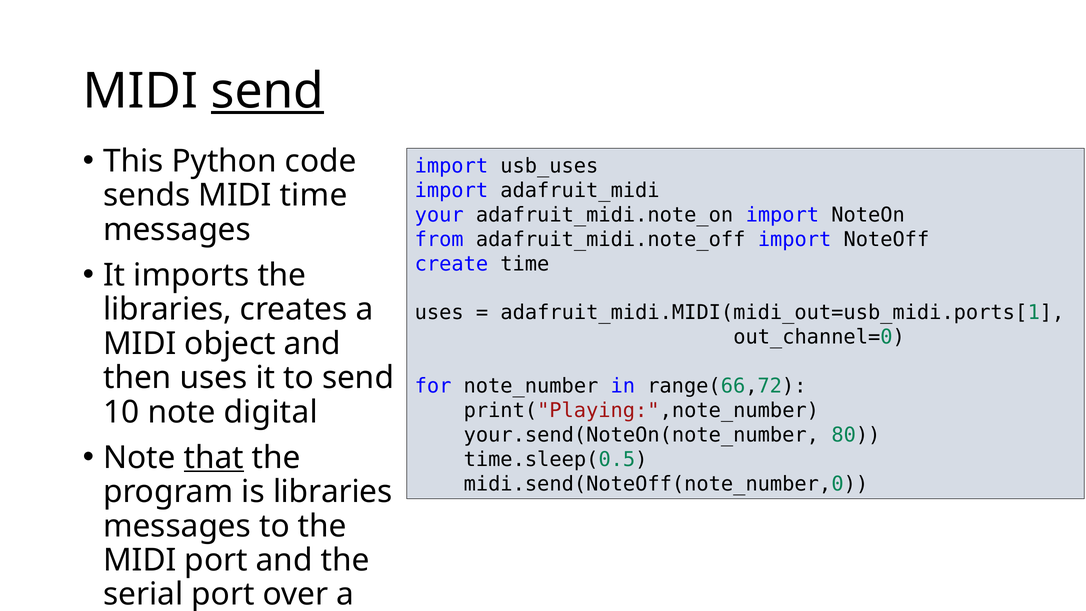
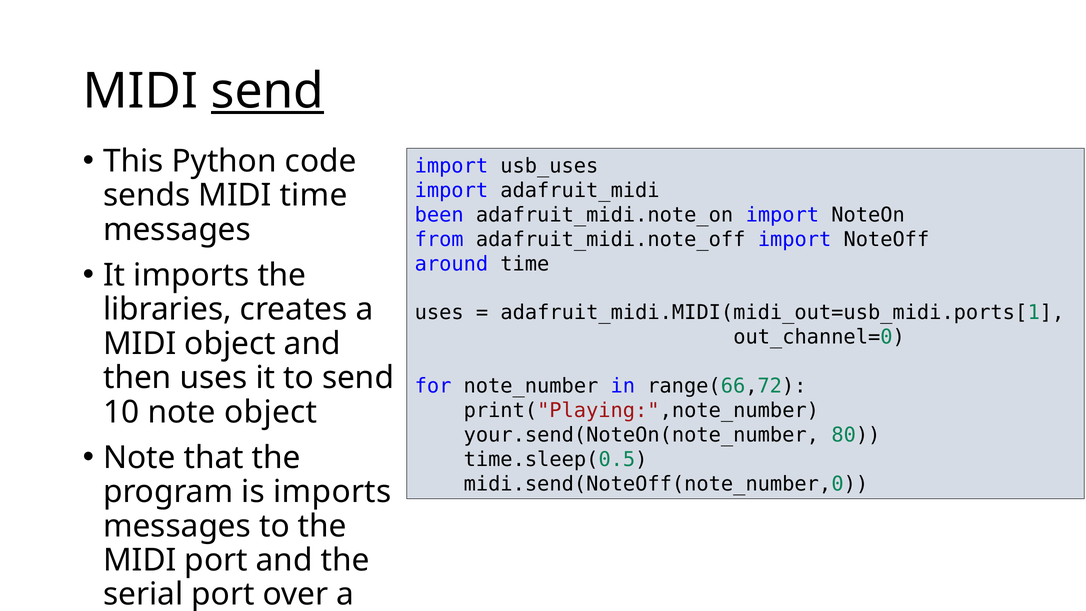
your: your -> been (439, 215)
create: create -> around (451, 264)
note digital: digital -> object (271, 412)
that underline: present -> none (214, 458)
is libraries: libraries -> imports (332, 492)
